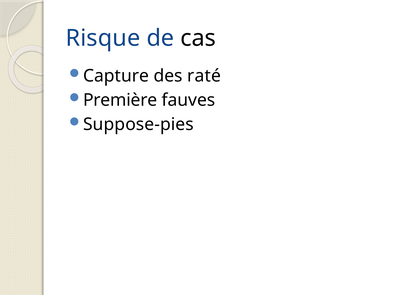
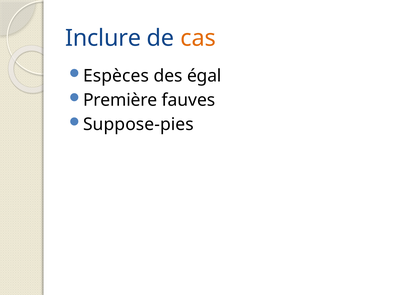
Risque: Risque -> Inclure (103, 38)
cas colour: black -> orange (198, 38)
Capture: Capture -> Espèces (116, 76)
raté: raté -> égal (204, 76)
